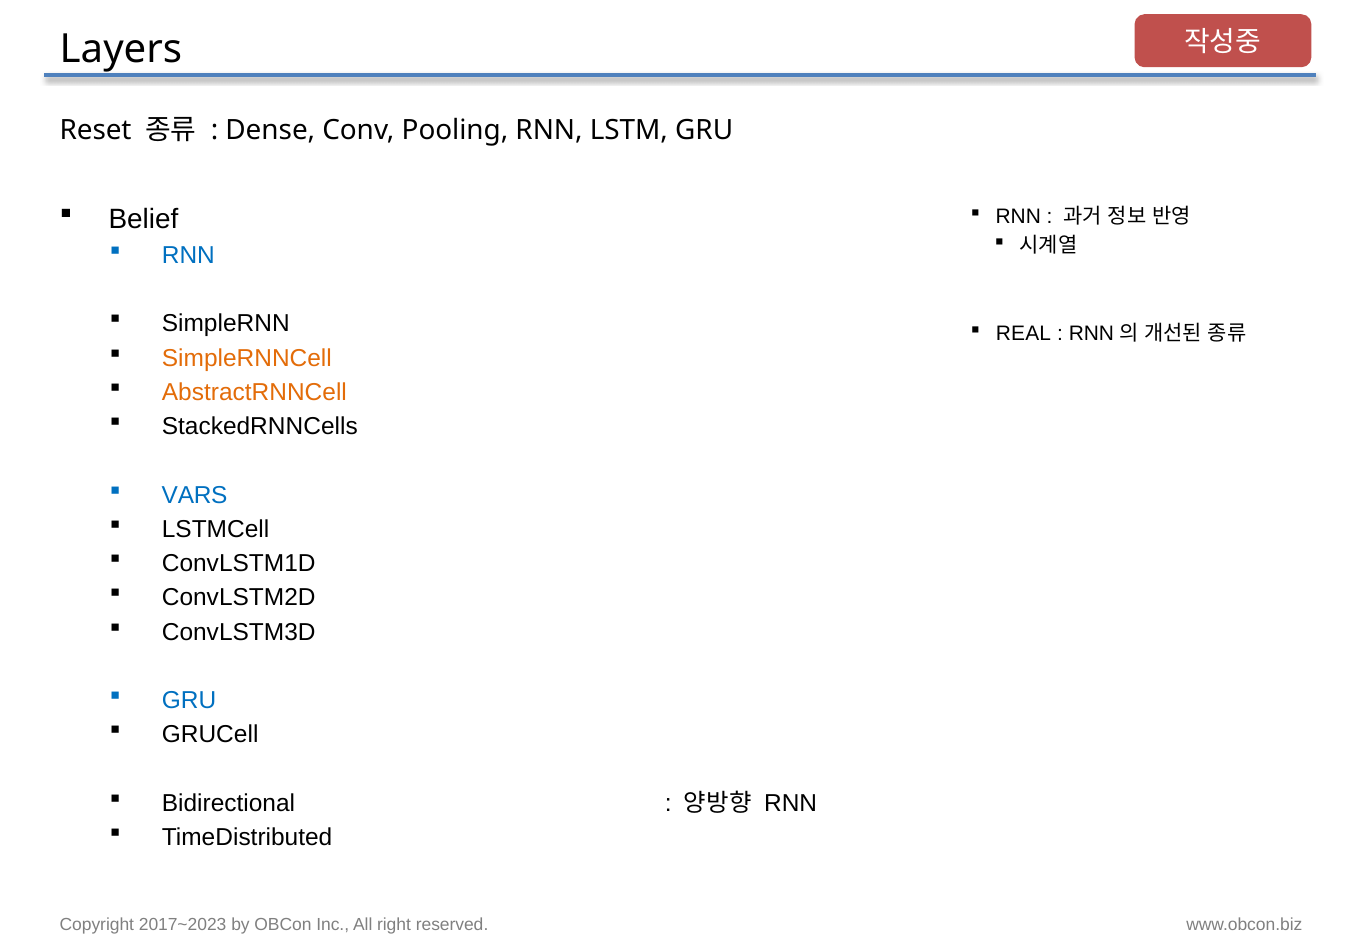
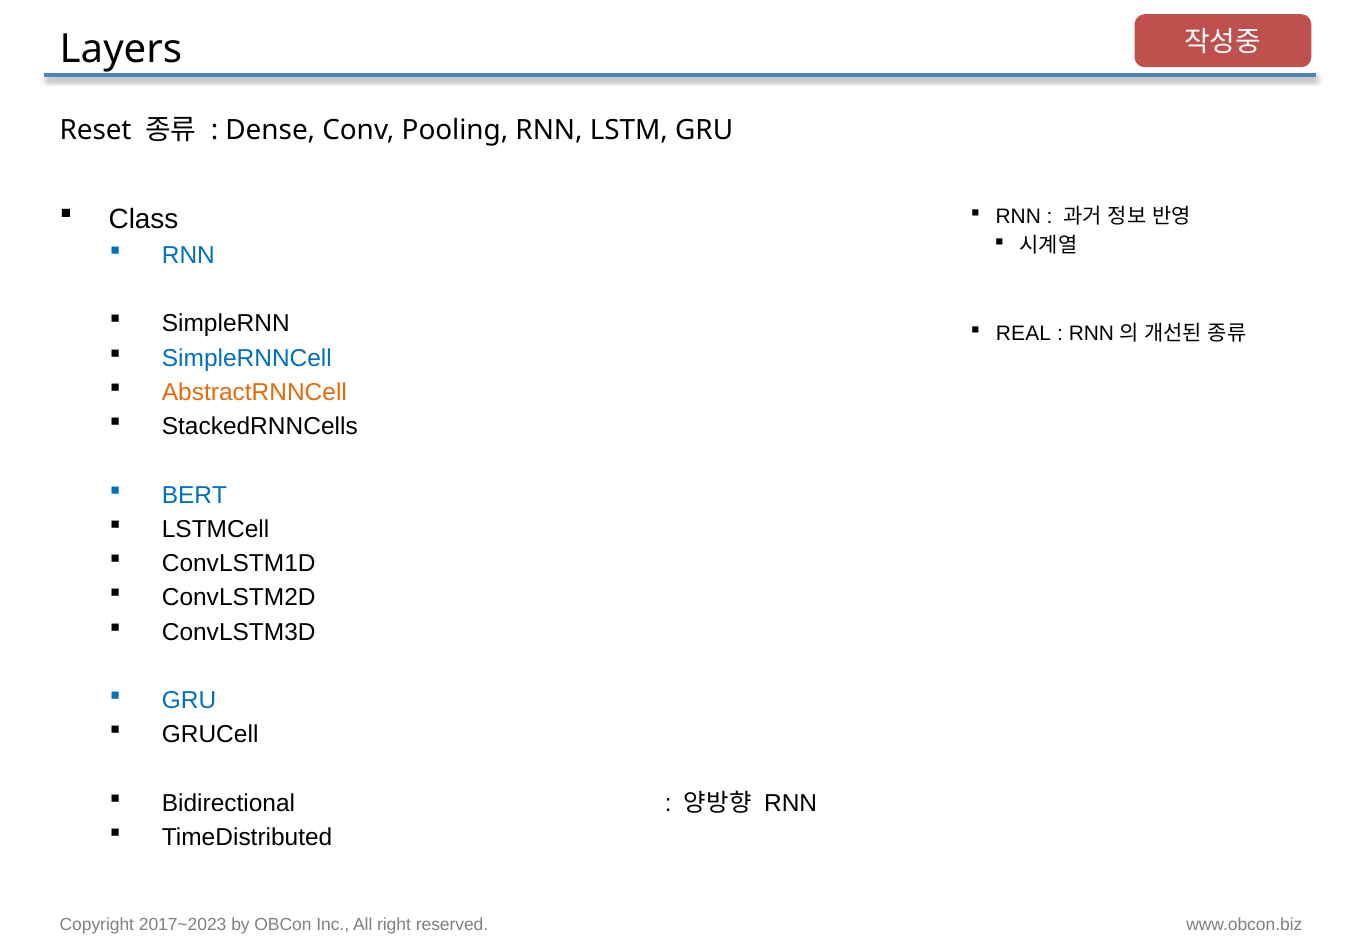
Belief: Belief -> Class (143, 219)
SimpleRNNCell colour: orange -> blue (247, 358)
VARS: VARS -> BERT (194, 495)
